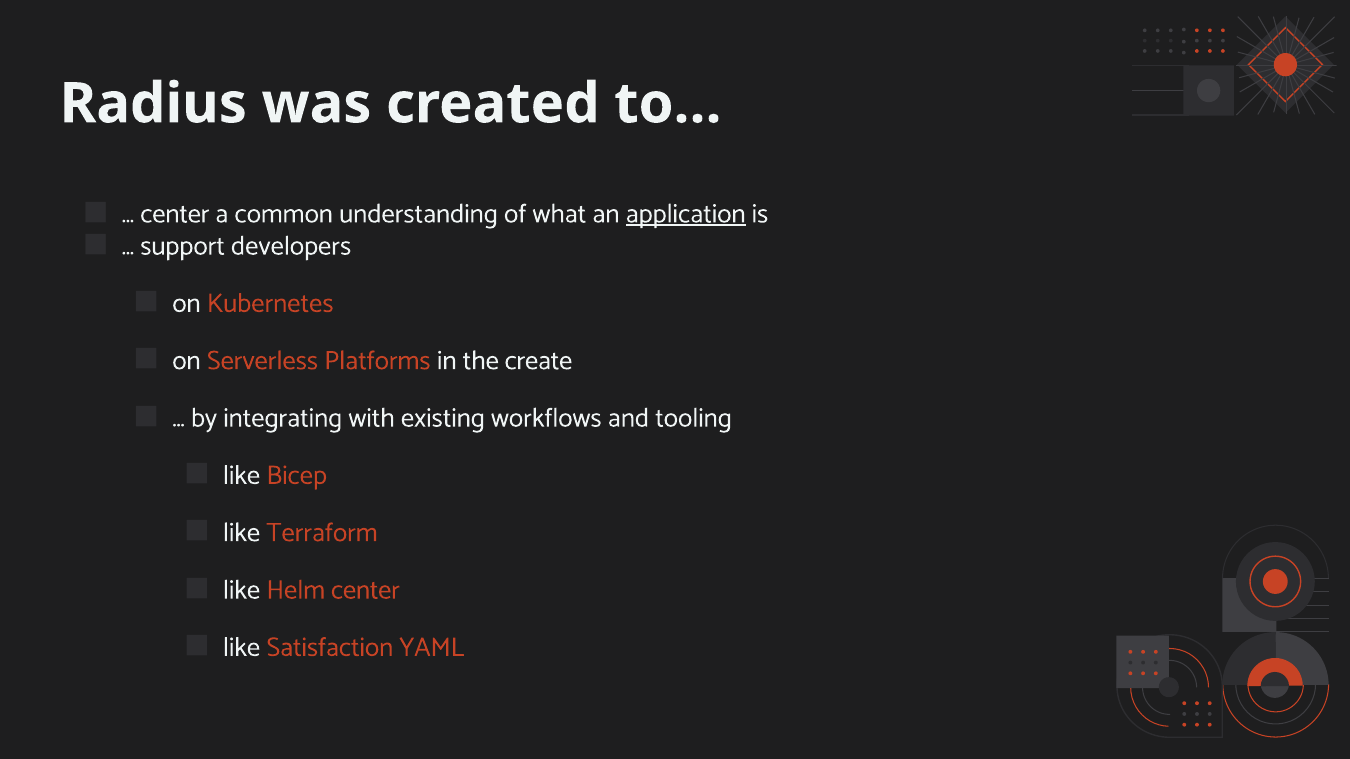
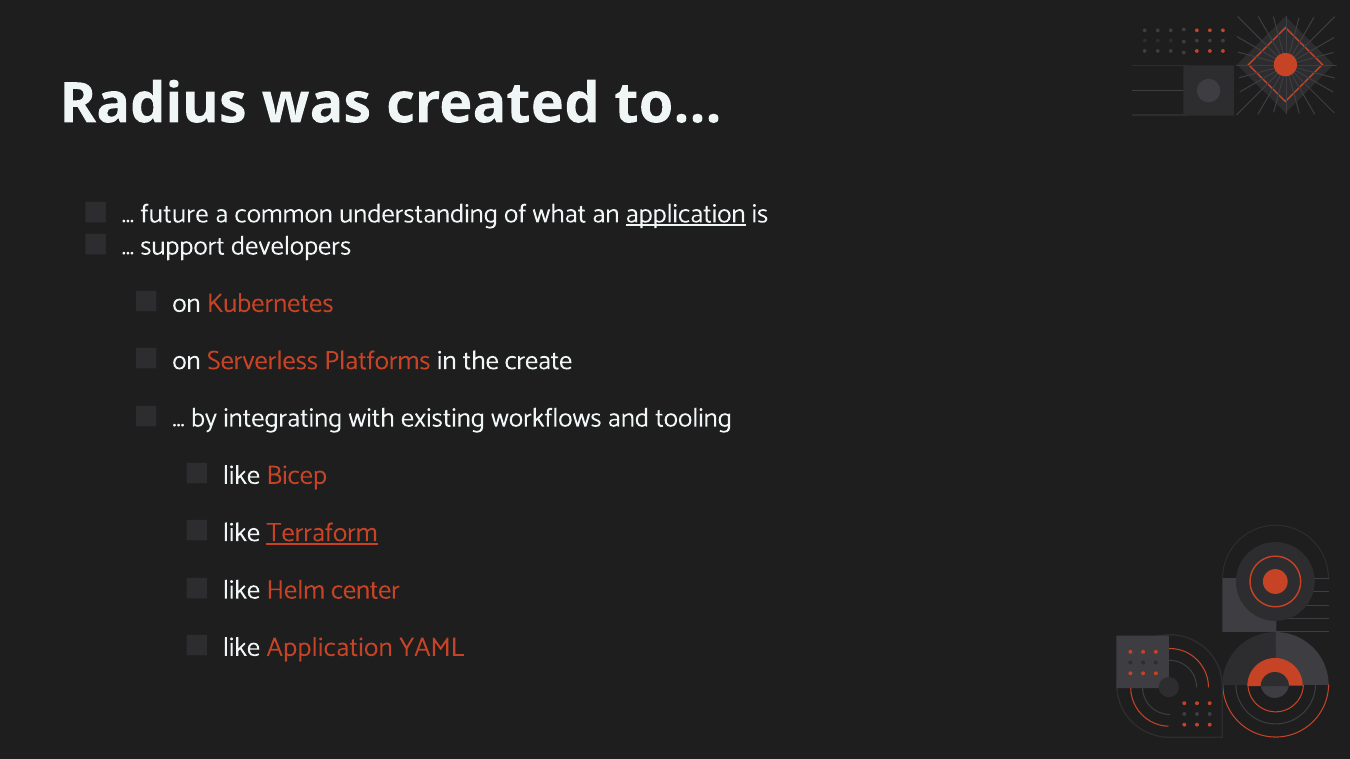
center: center -> future (175, 214)
Terraform underline: none -> present (322, 533)
like Satisfaction: Satisfaction -> Application (330, 647)
